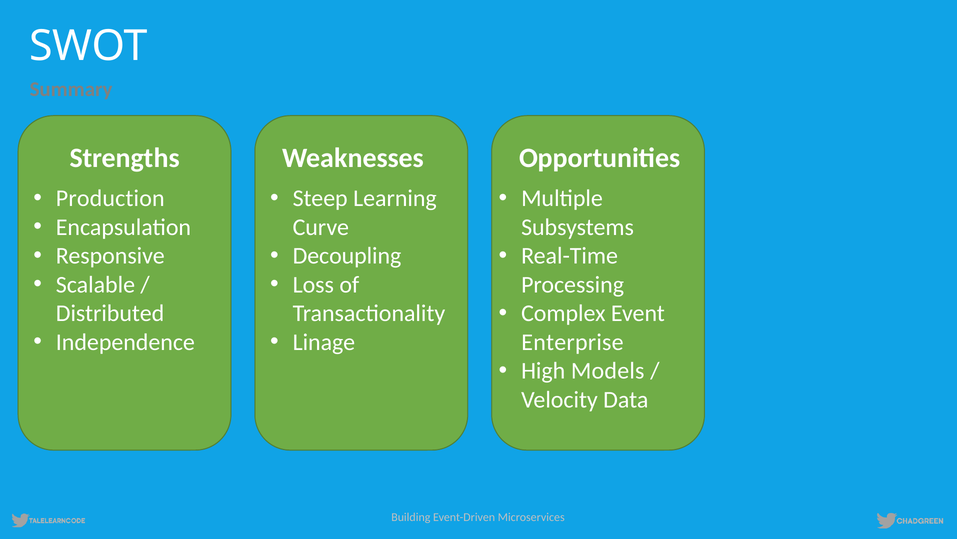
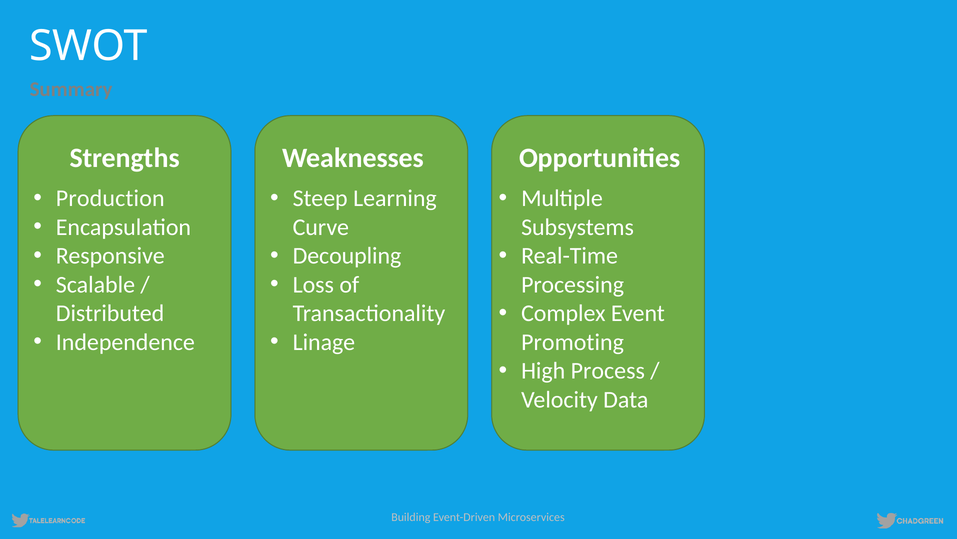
Enterprise: Enterprise -> Promoting (573, 342)
Models: Models -> Process (608, 371)
